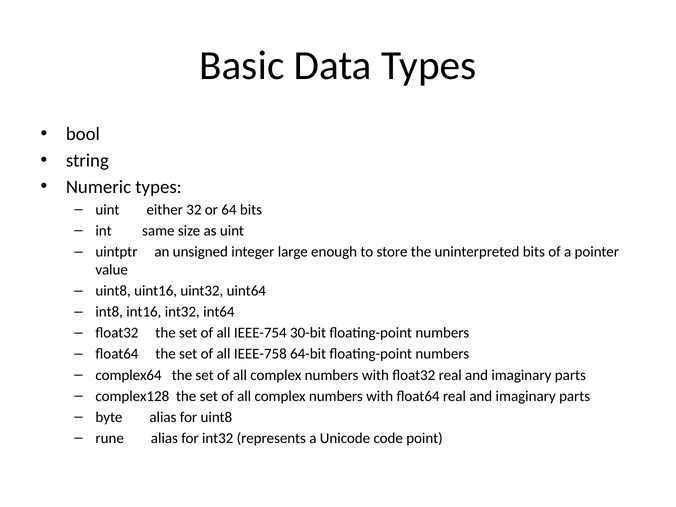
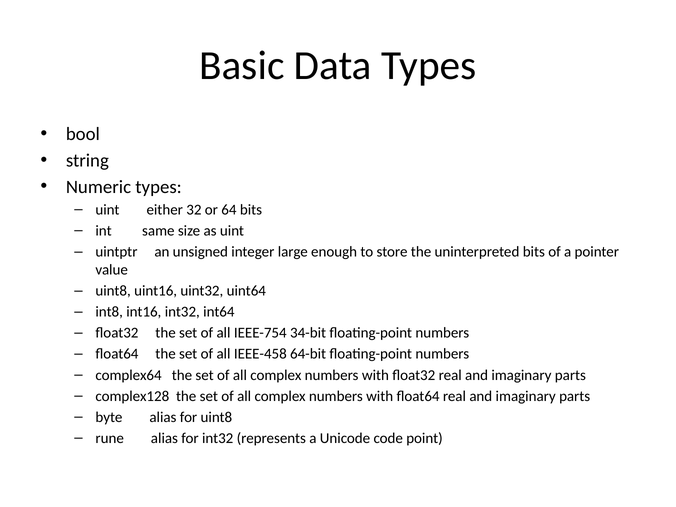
30-bit: 30-bit -> 34-bit (308, 333)
IEEE-758: IEEE-758 -> IEEE-458 (260, 354)
